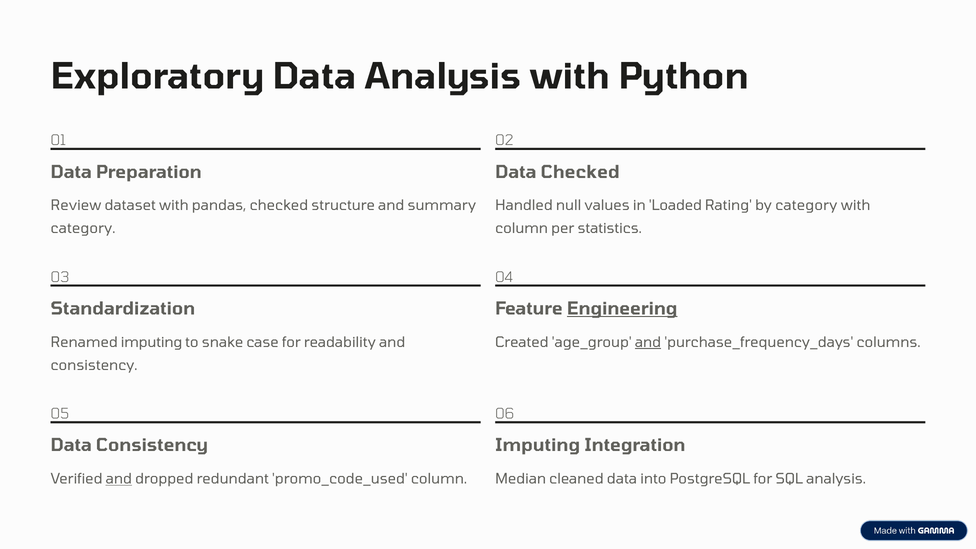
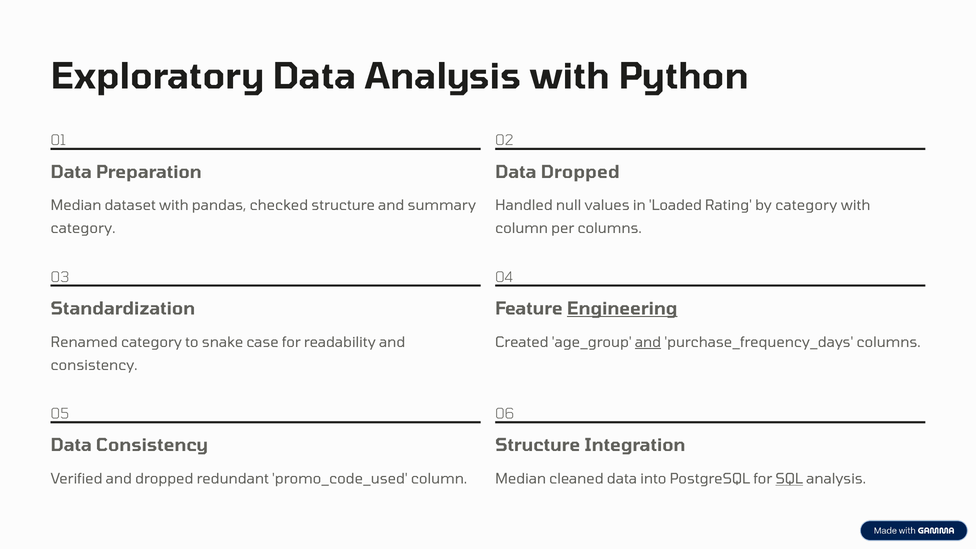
Data Checked: Checked -> Dropped (580, 172)
Review: Review -> Median (76, 206)
per statistics: statistics -> columns (610, 229)
Renamed imputing: imputing -> category (152, 342)
Imputing: Imputing -> Structure (538, 446)
and underline: present -> none (119, 479)
SQL underline: none -> present (789, 479)
